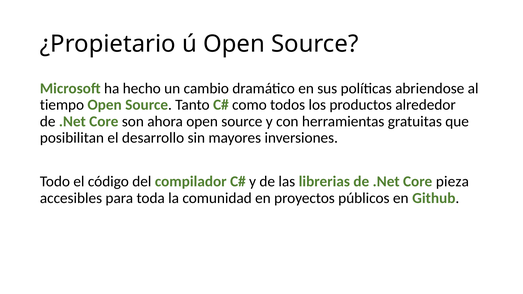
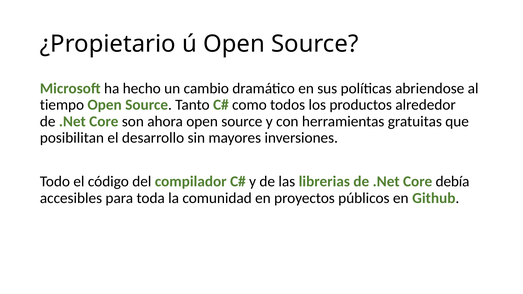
pieza: pieza -> debía (453, 182)
